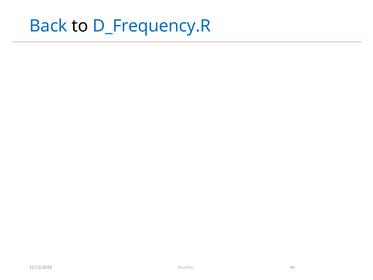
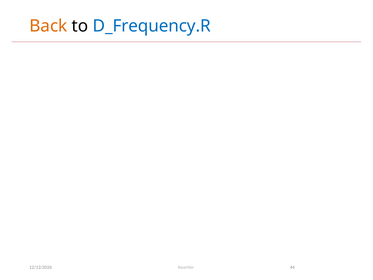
Back colour: blue -> orange (48, 26)
